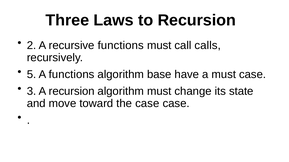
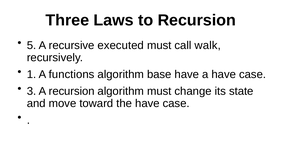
2: 2 -> 5 (32, 46)
recursive functions: functions -> executed (121, 46)
calls: calls -> walk (208, 46)
5: 5 -> 1 (32, 75)
a must: must -> have (224, 75)
the case: case -> have (147, 104)
